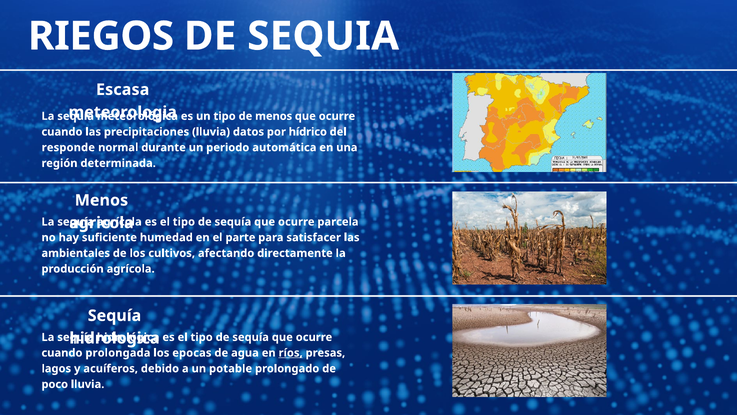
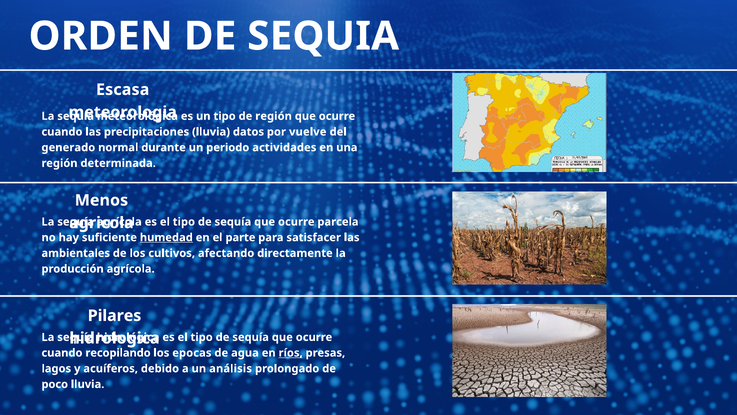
RIEGOS: RIEGOS -> ORDEN (101, 36)
de menos: menos -> región (274, 116)
hídrico: hídrico -> vuelve (308, 132)
responde: responde -> generado (68, 147)
automática: automática -> actividades (284, 147)
humedad underline: none -> present (166, 237)
Sequía: Sequía -> Pilares (115, 315)
prolongada: prolongada -> recopilando (118, 353)
potable: potable -> análisis (231, 368)
